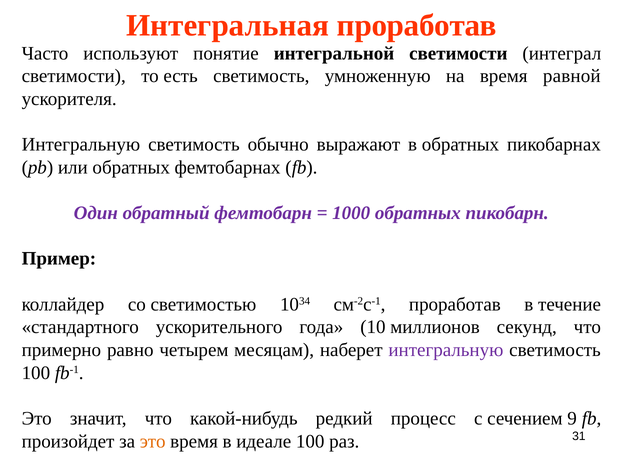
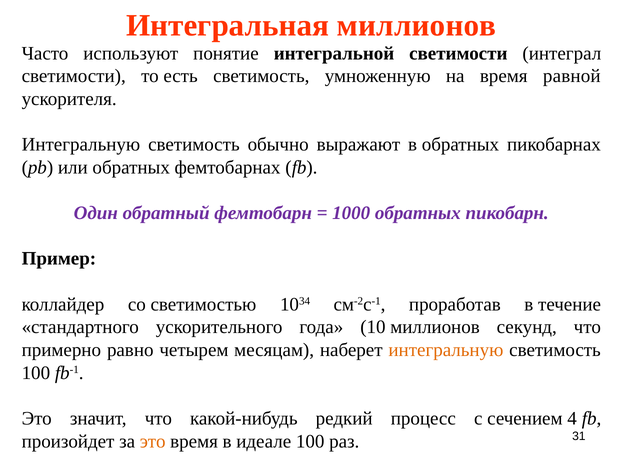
Интегральная проработав: проработав -> миллионов (417, 26)
интегральную colour: purple -> orange (446, 350)
9: 9 -> 4 (572, 419)
